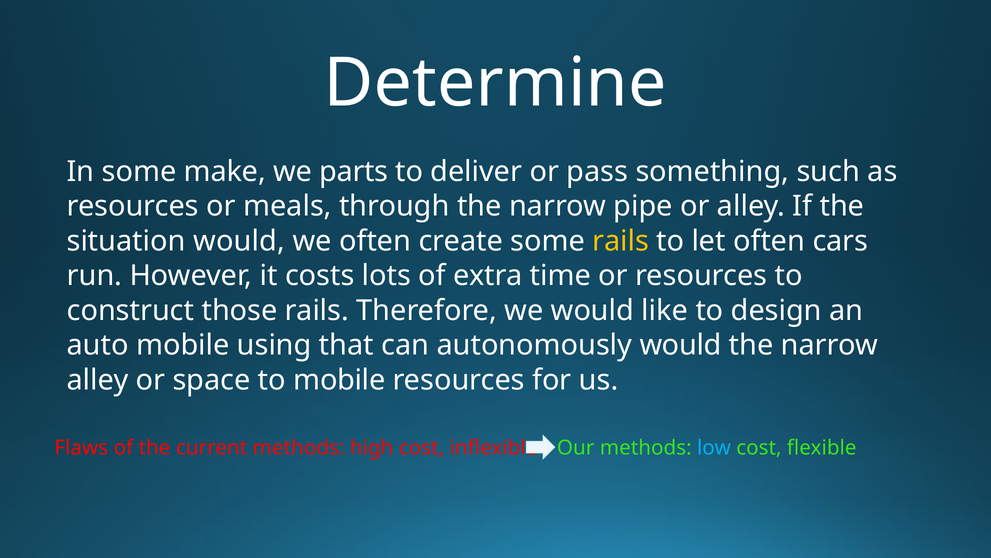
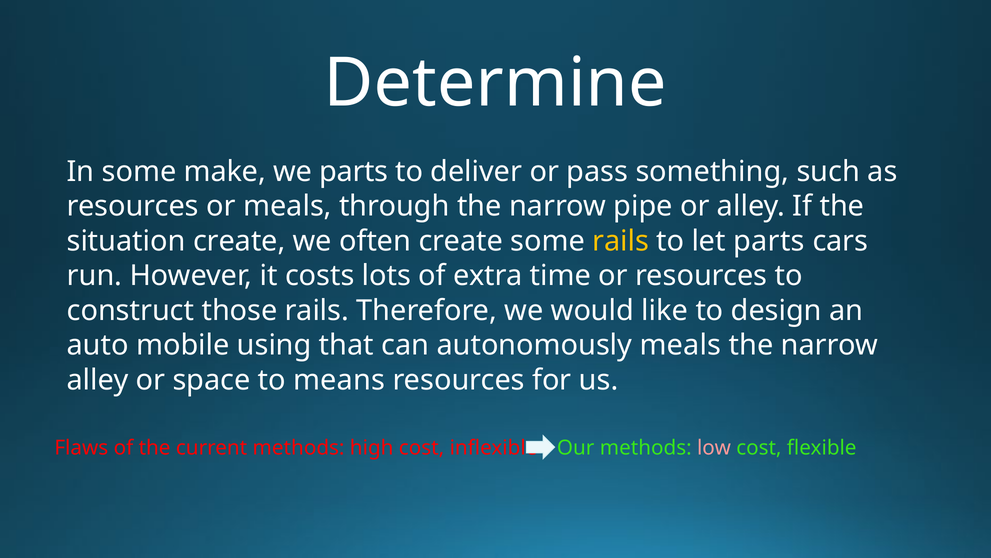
situation would: would -> create (239, 241)
let often: often -> parts (769, 241)
autonomously would: would -> meals (680, 345)
to mobile: mobile -> means (339, 380)
low colour: light blue -> pink (714, 447)
